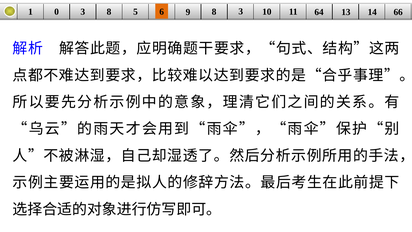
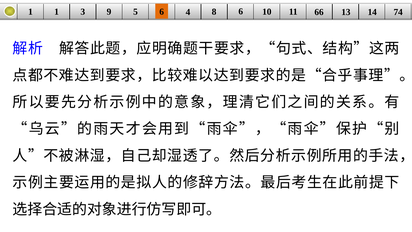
1 0: 0 -> 1 (57, 12)
3 8: 8 -> 9 (109, 12)
9: 9 -> 4 (188, 12)
8 3: 3 -> 6 (241, 12)
64: 64 -> 66 (319, 12)
66: 66 -> 74 (398, 12)
